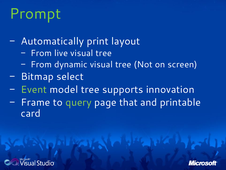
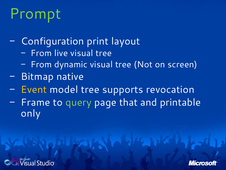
Automatically: Automatically -> Configuration (52, 41)
select: select -> native (70, 76)
Event colour: light green -> yellow (34, 89)
innovation: innovation -> revocation (170, 89)
card: card -> only (31, 113)
